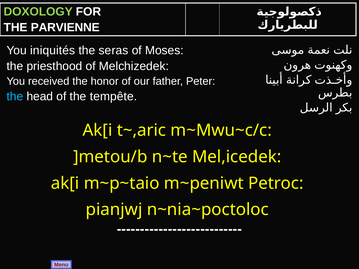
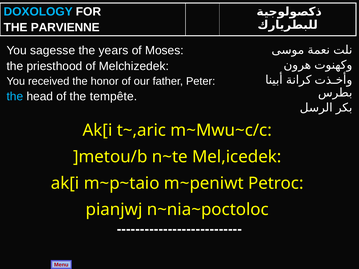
DOXOLOGY colour: light green -> light blue (38, 12)
iniquités: iniquités -> sagesse (53, 51)
seras: seras -> years (113, 51)
